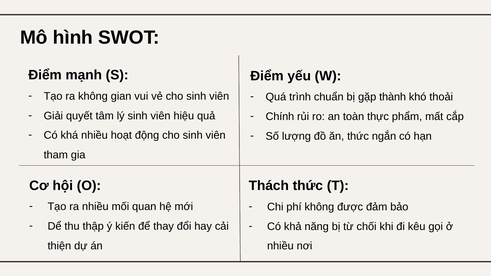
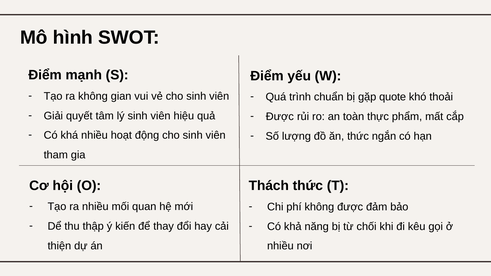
thành: thành -> quote (393, 97)
Chính: Chính -> Được (280, 117)
